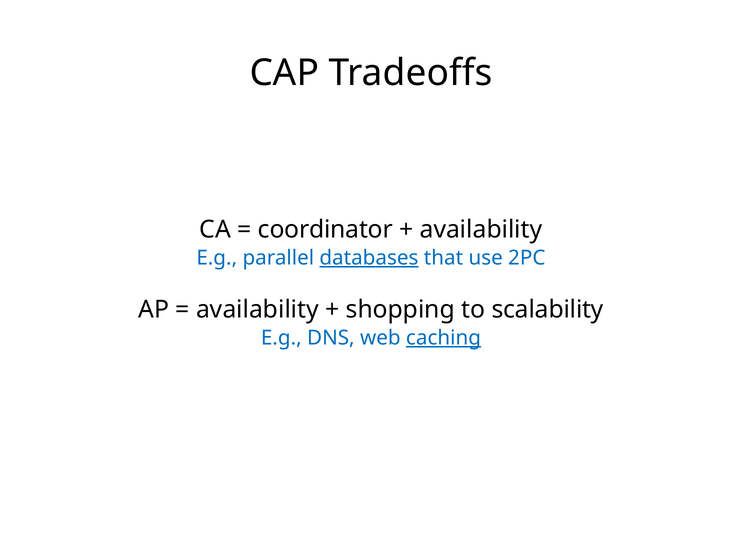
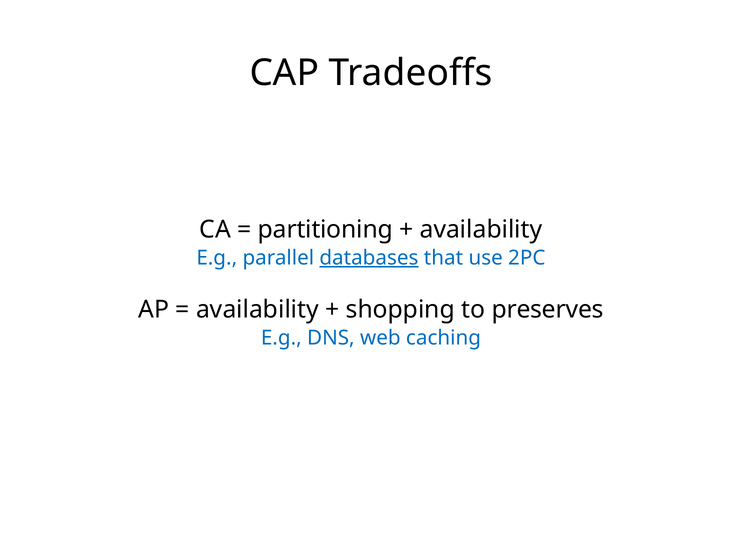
coordinator: coordinator -> partitioning (325, 229)
scalability: scalability -> preserves (548, 309)
caching underline: present -> none (443, 337)
